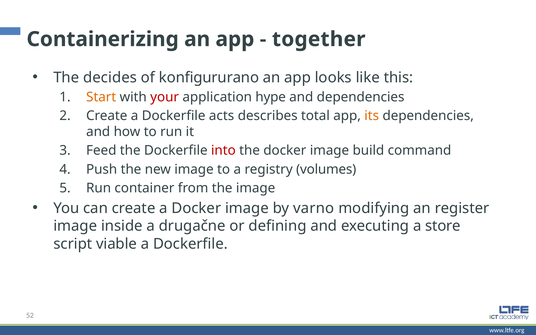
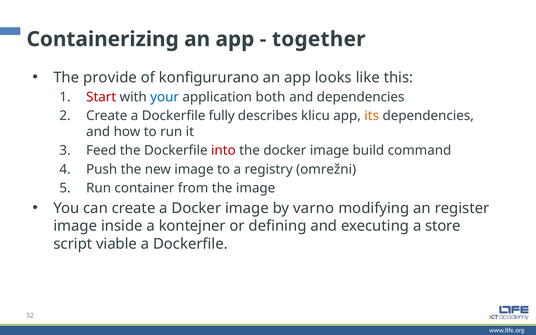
decides: decides -> provide (110, 77)
Start colour: orange -> red (101, 97)
your colour: red -> blue (165, 97)
hype: hype -> both (270, 97)
acts: acts -> fully (222, 116)
total: total -> klicu (315, 116)
volumes: volumes -> omrežni (326, 169)
drugačne: drugačne -> kontejner (192, 226)
